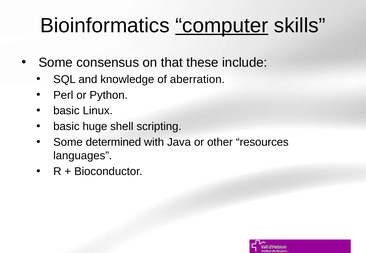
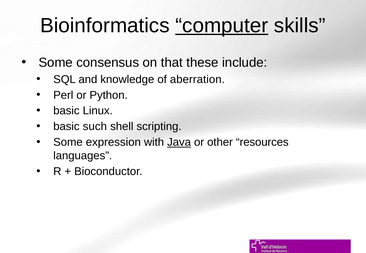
huge: huge -> such (95, 127)
determined: determined -> expression (113, 142)
Java underline: none -> present (179, 142)
